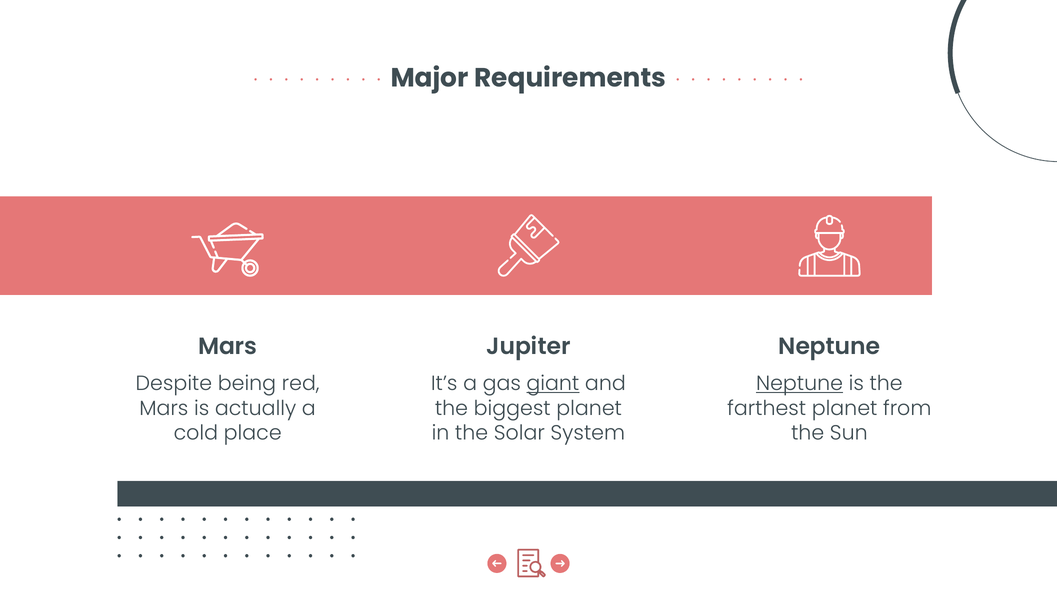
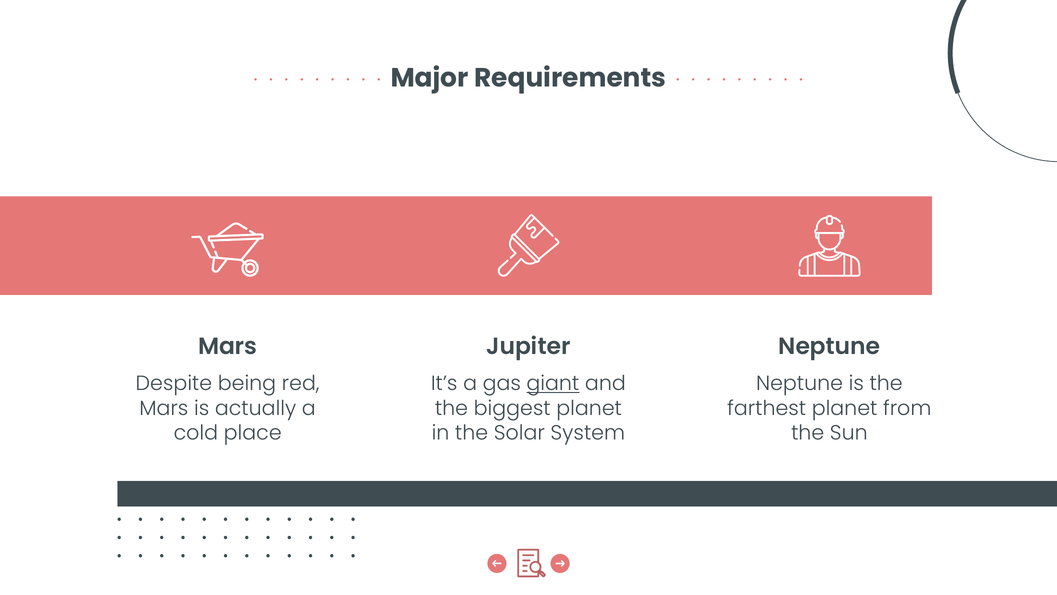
Neptune underline: present -> none (800, 383)
